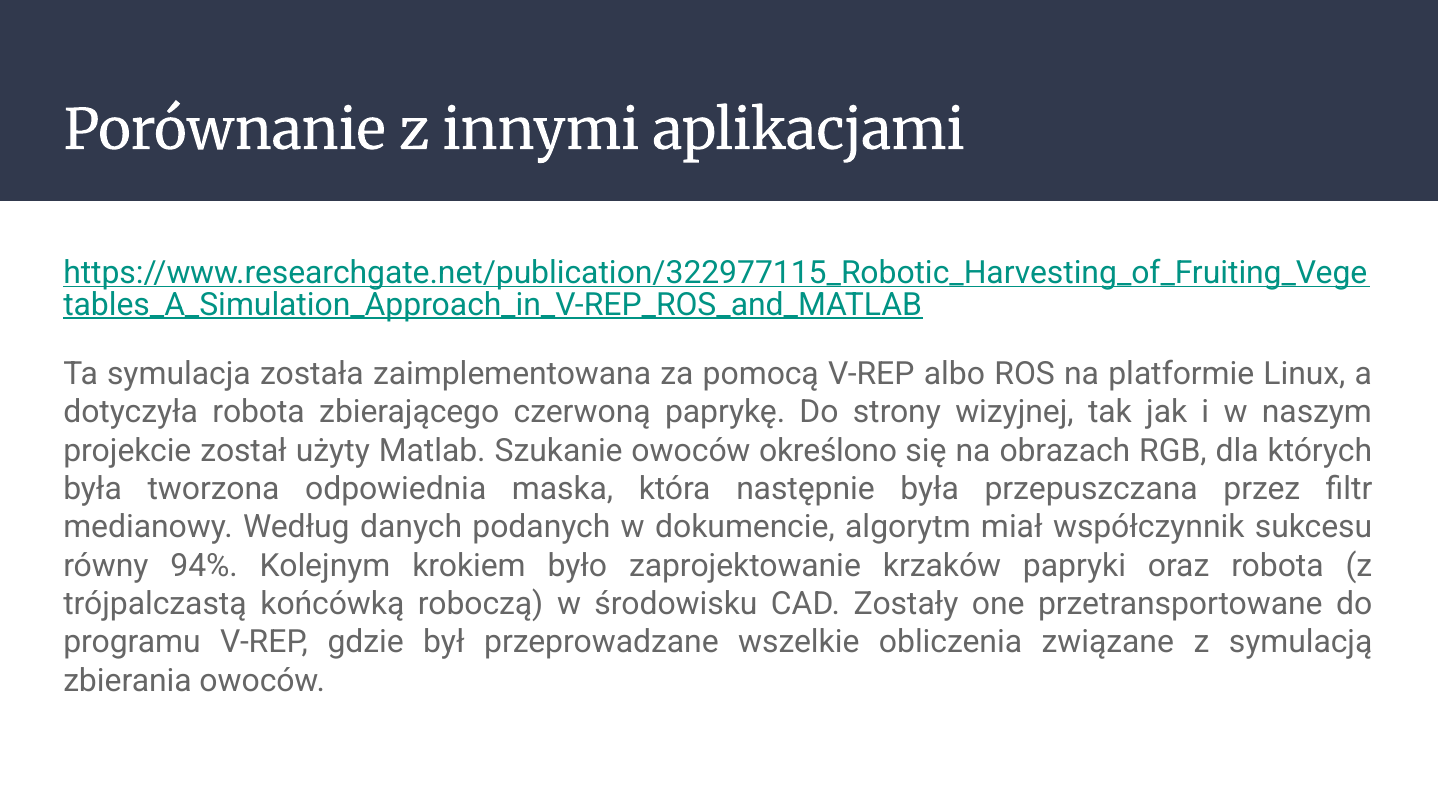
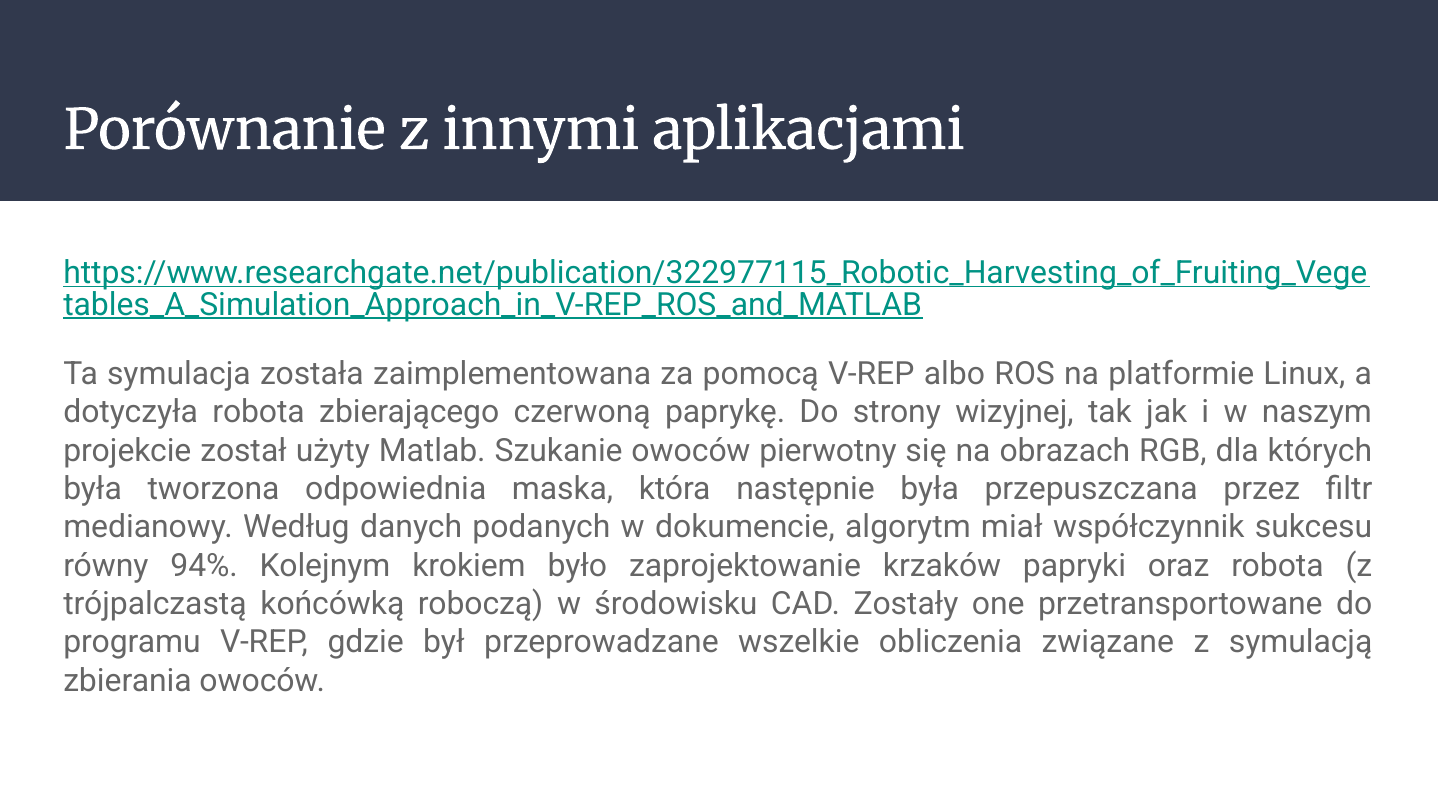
określono: określono -> pierwotny (828, 451)
